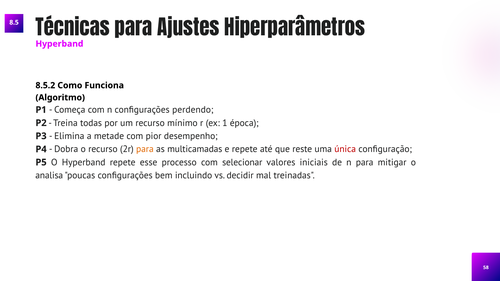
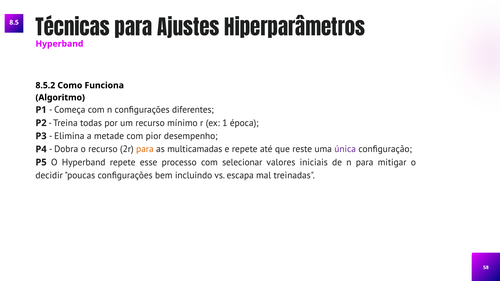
perdendo: perdendo -> diferentes (193, 110)
única colour: red -> purple (345, 149)
analisa: analisa -> decidir (49, 176)
decidir: decidir -> escapa (240, 176)
